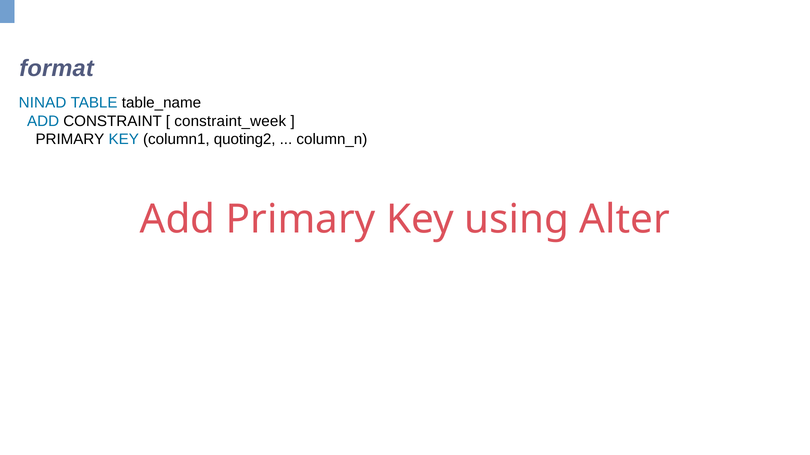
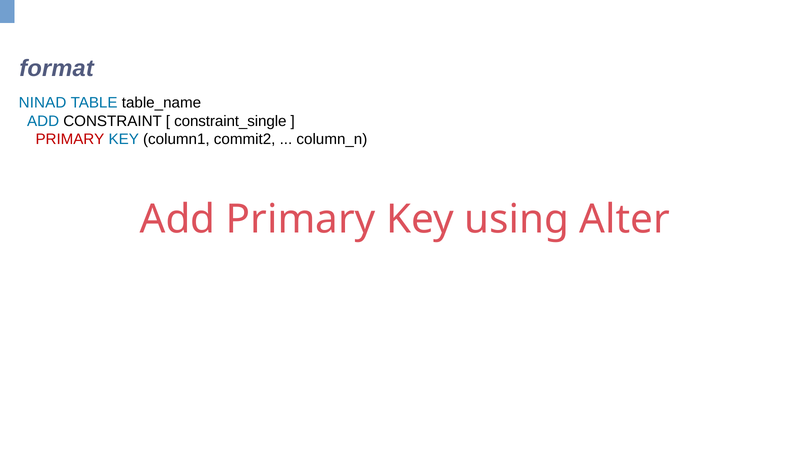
constraint_week: constraint_week -> constraint_single (230, 121)
PRIMARY colour: black -> red (70, 140)
quoting2: quoting2 -> commit2 (245, 140)
